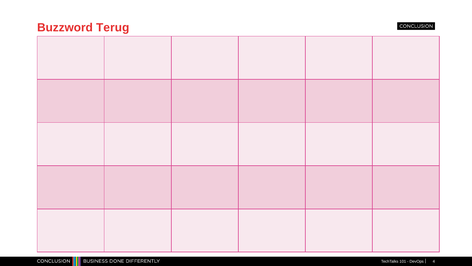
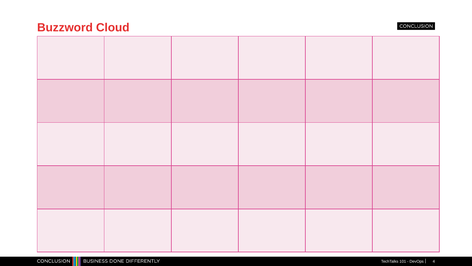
Terug: Terug -> Cloud (113, 28)
